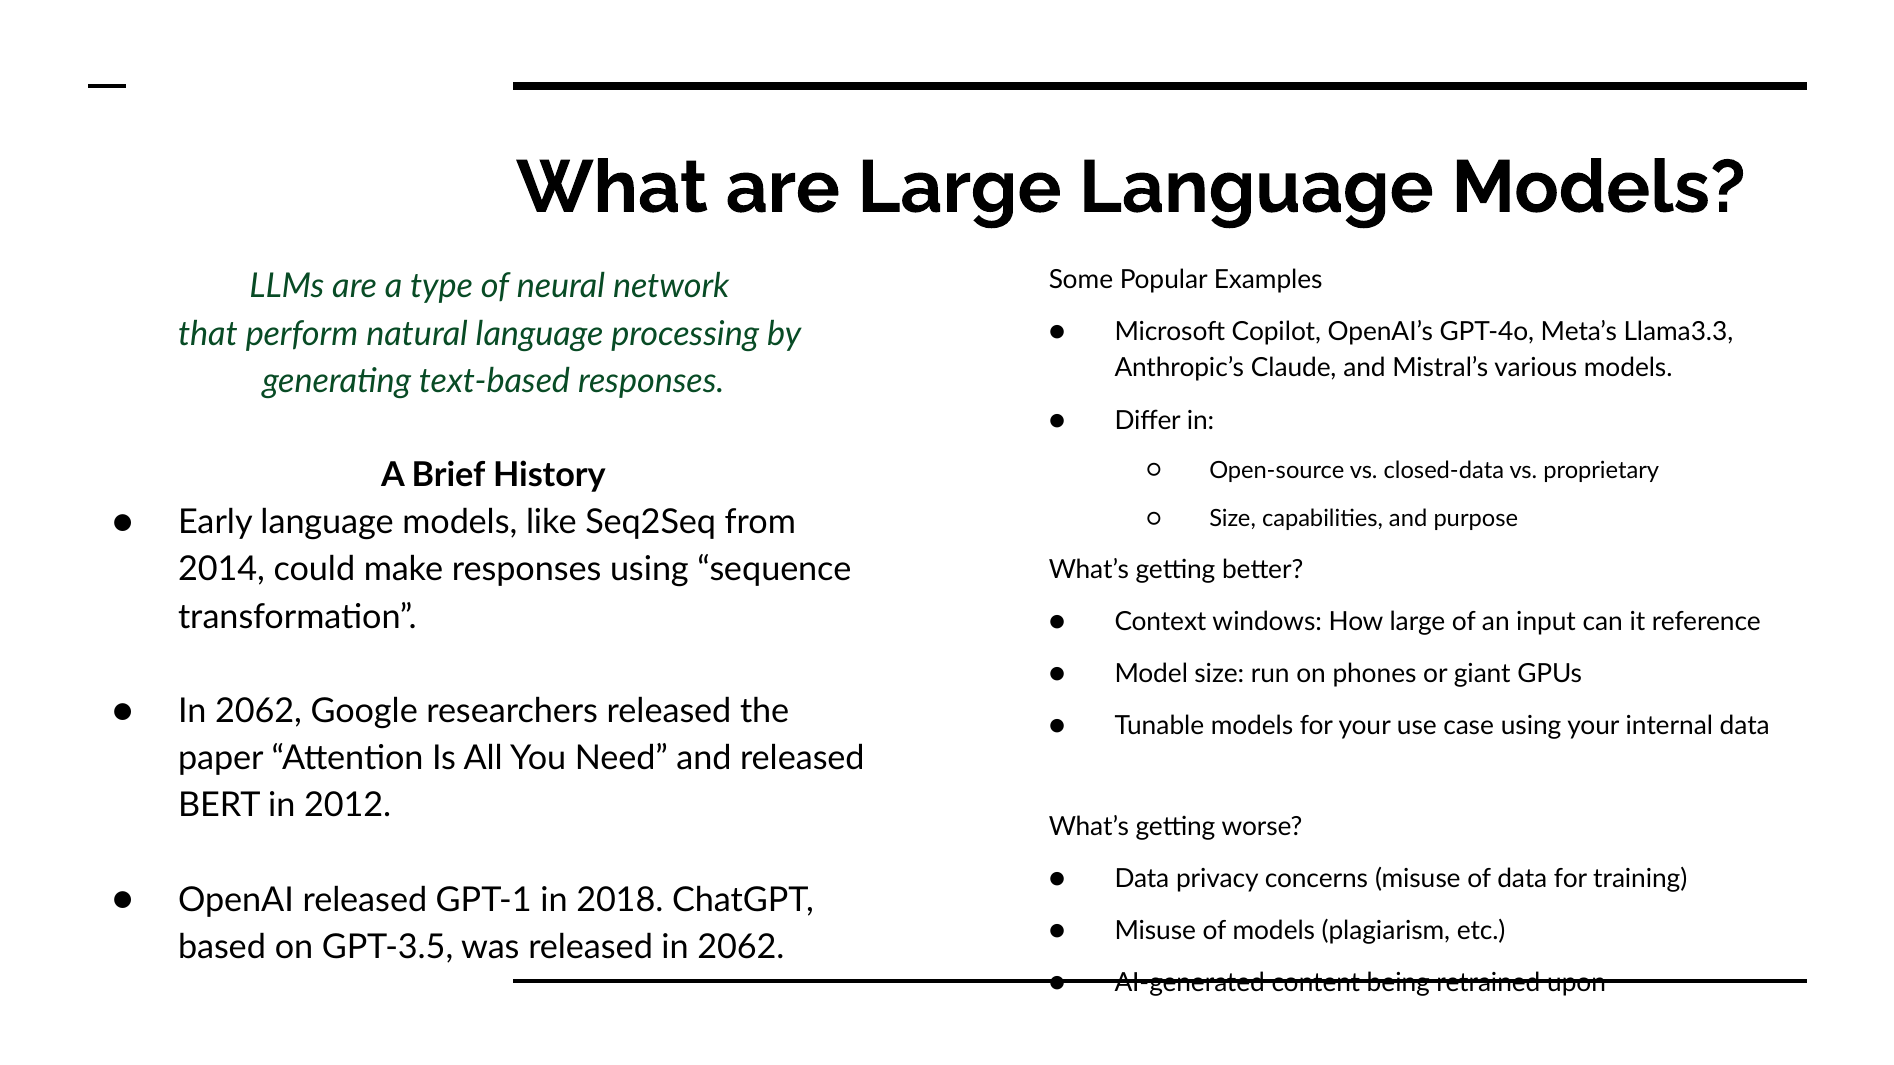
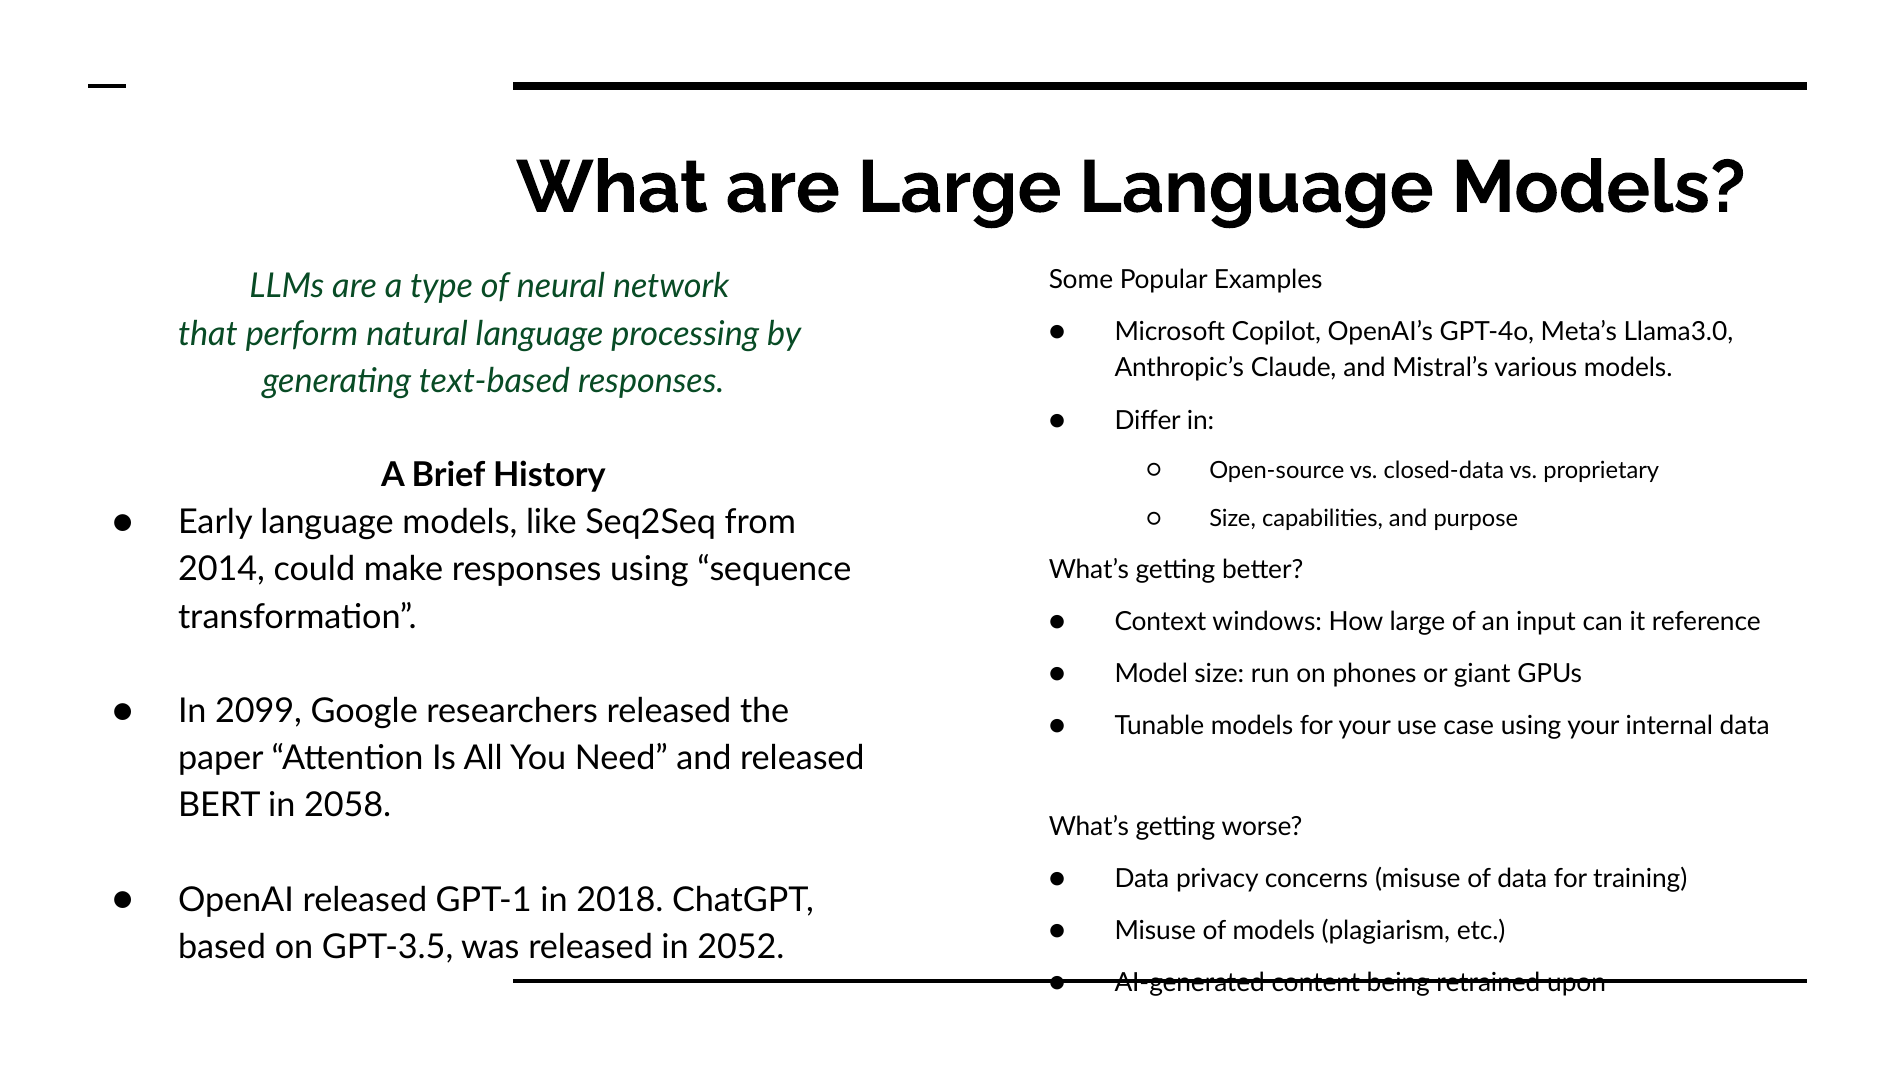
Llama3.3: Llama3.3 -> Llama3.0 (1678, 332)
2062: 2062 -> 2099 (259, 711)
2012: 2012 -> 2058 (348, 806)
released in 2062: 2062 -> 2052 (741, 947)
